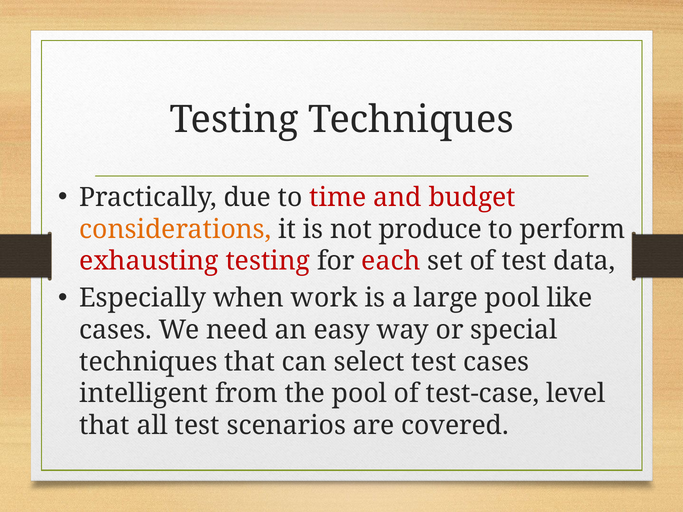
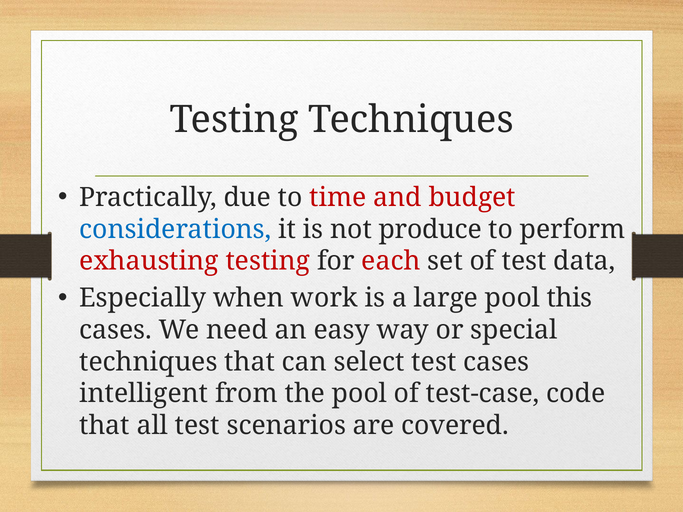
considerations colour: orange -> blue (175, 229)
like: like -> this (569, 298)
level: level -> code (576, 394)
